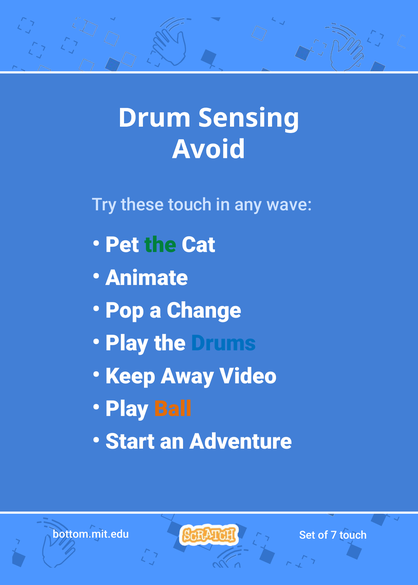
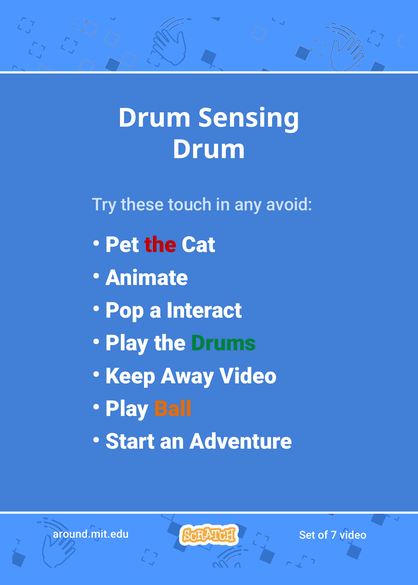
Avoid: Avoid -> Drum (209, 150)
wave: wave -> avoid (289, 205)
the colour: green -> red (160, 245)
Change: Change -> Interact (204, 311)
Drums colour: blue -> green (224, 344)
bottom.mit.edu: bottom.mit.edu -> around.mit.edu (91, 535)
7 touch: touch -> video (353, 535)
